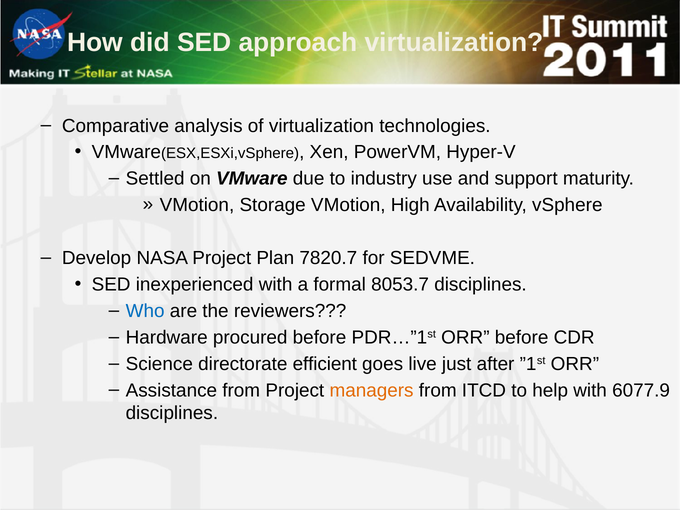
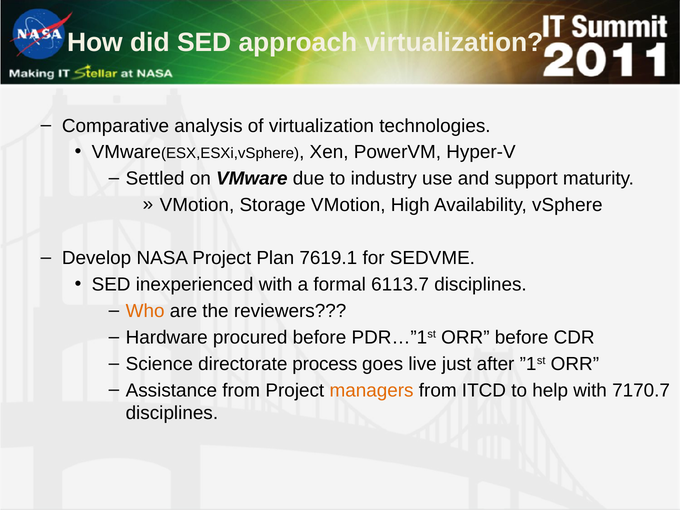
7820.7: 7820.7 -> 7619.1 (328, 258)
8053.7: 8053.7 -> 6113.7 (400, 285)
Who colour: blue -> orange (145, 311)
efficient: efficient -> process (325, 364)
6077.9: 6077.9 -> 7170.7 (641, 390)
